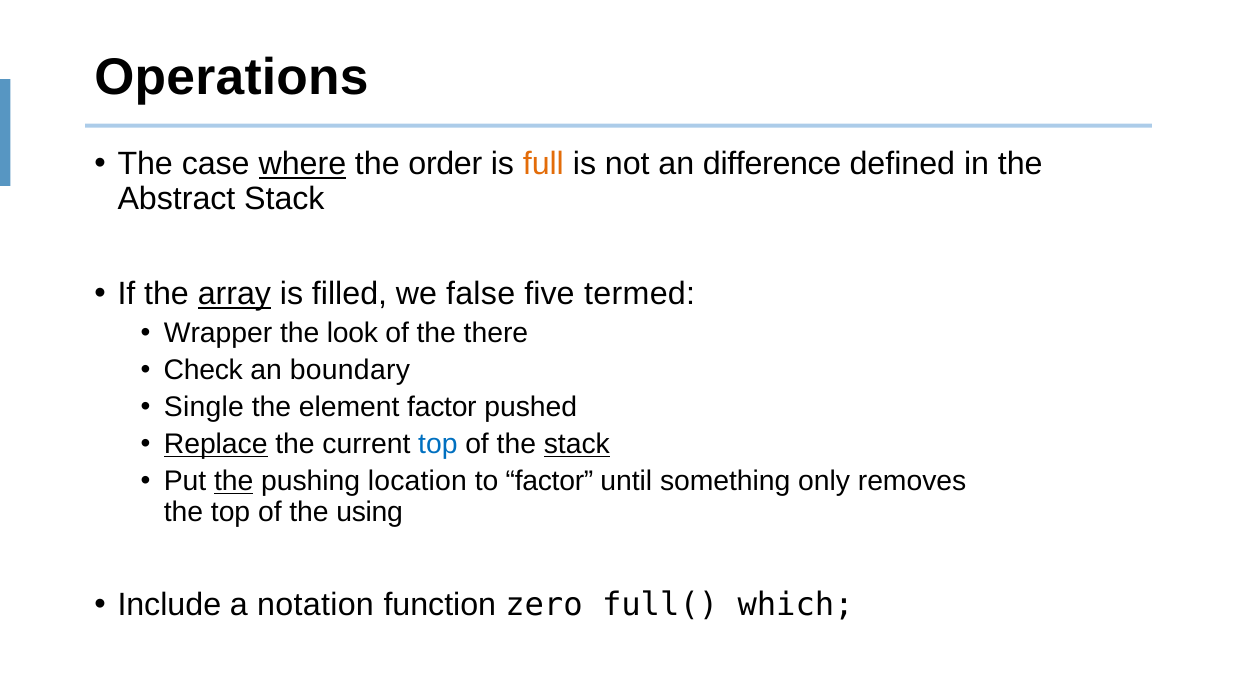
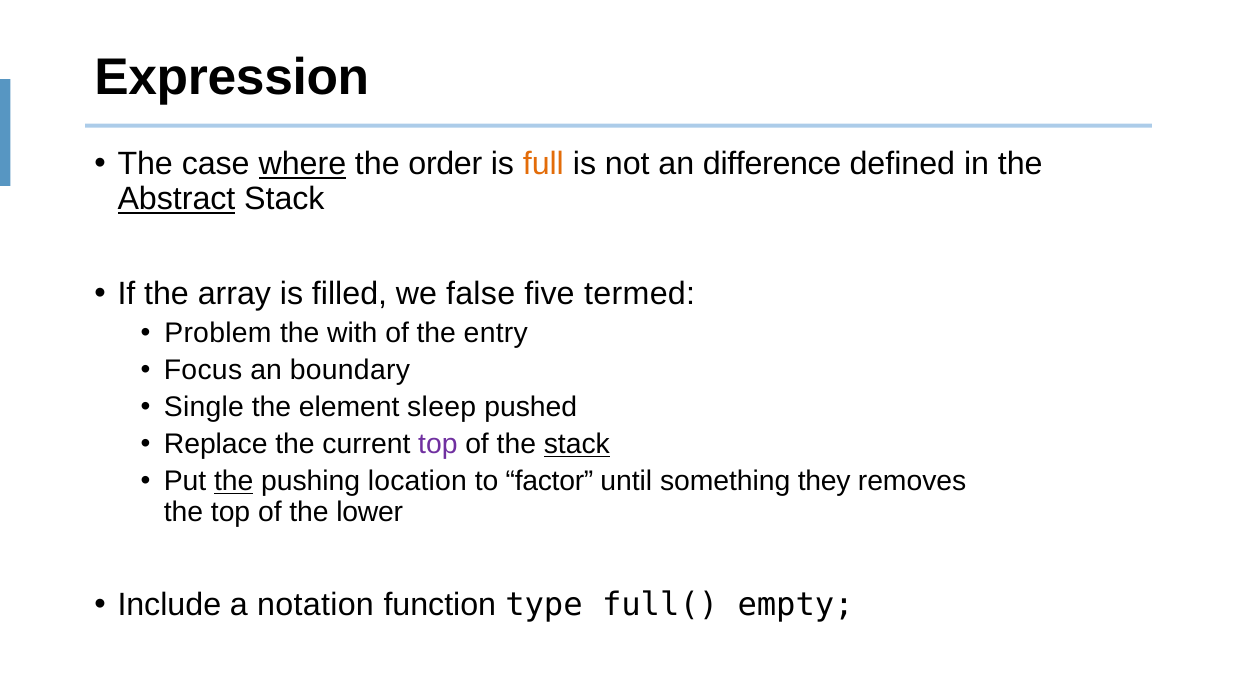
Operations: Operations -> Expression (232, 77)
Abstract underline: none -> present (176, 199)
array underline: present -> none (234, 294)
Wrapper: Wrapper -> Problem (218, 333)
look: look -> with (352, 333)
there: there -> entry (496, 333)
Check: Check -> Focus (203, 370)
element factor: factor -> sleep (442, 407)
Replace underline: present -> none (216, 444)
top colour: blue -> purple (438, 444)
only: only -> they (824, 481)
using: using -> lower (370, 512)
zero: zero -> type (544, 605)
which: which -> empty (796, 605)
